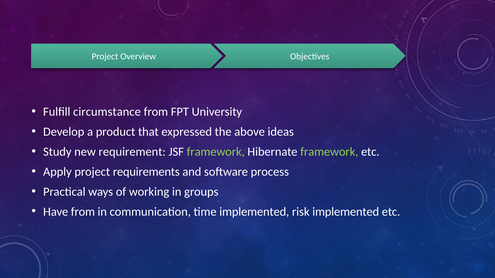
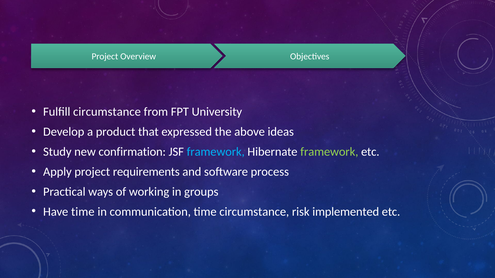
requirement: requirement -> confirmation (132, 152)
framework colour: light green -> light blue (216, 152)
Have from: from -> time (83, 212)
time implemented: implemented -> circumstance (254, 212)
